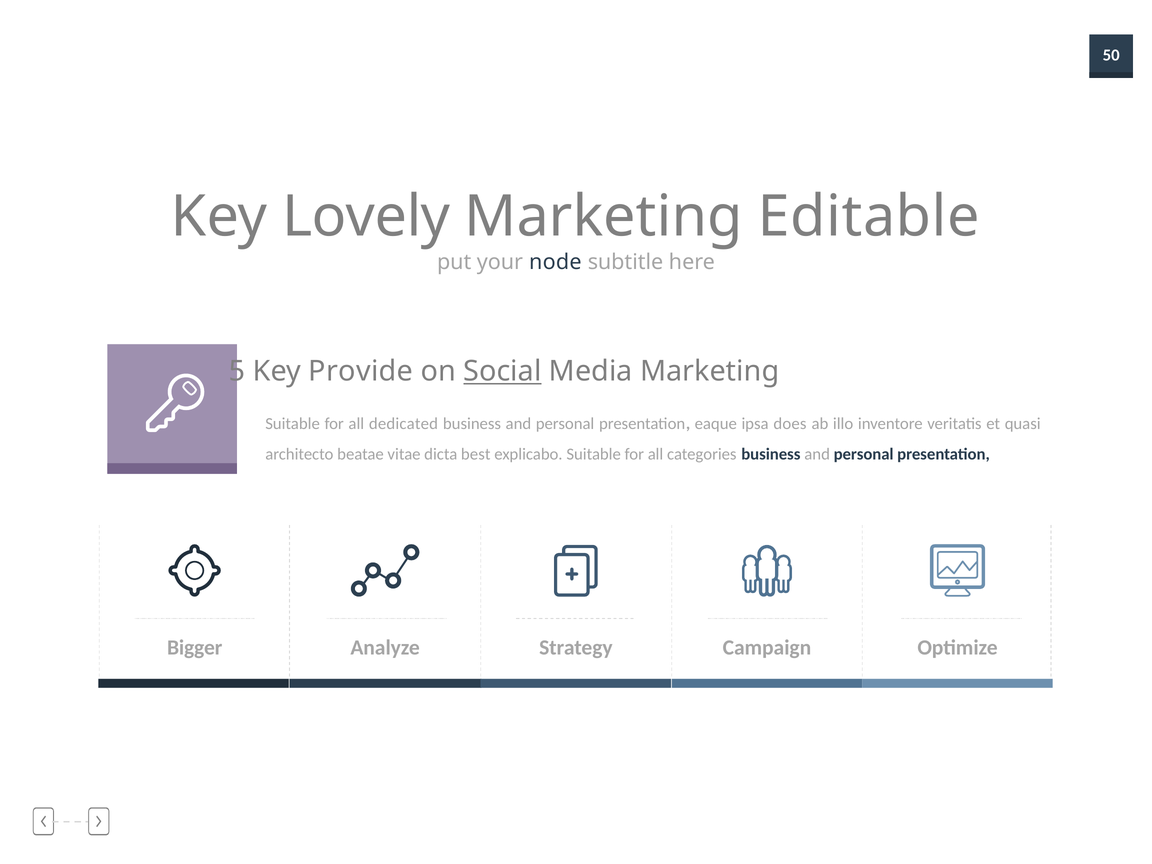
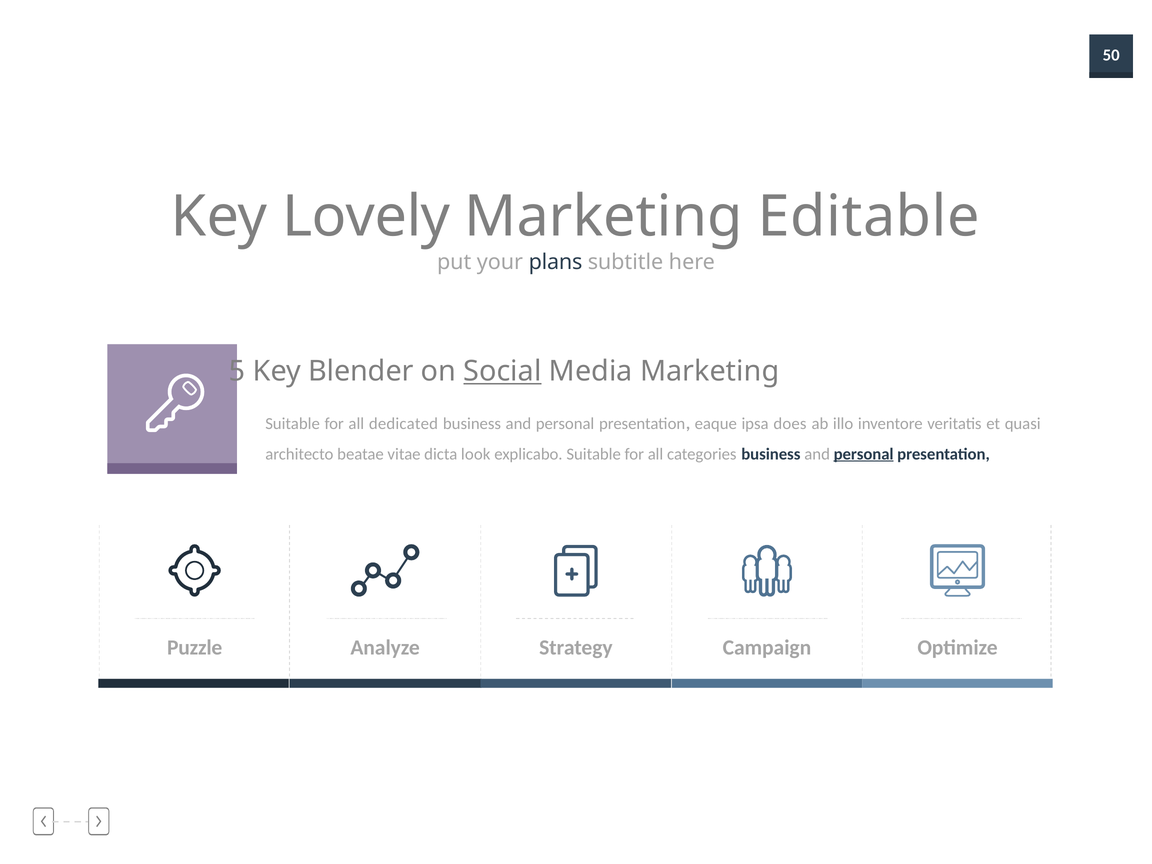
node: node -> plans (556, 262)
Provide: Provide -> Blender (361, 371)
best: best -> look (476, 454)
personal underline: none -> present (864, 454)
Bigger: Bigger -> Puzzle (195, 648)
